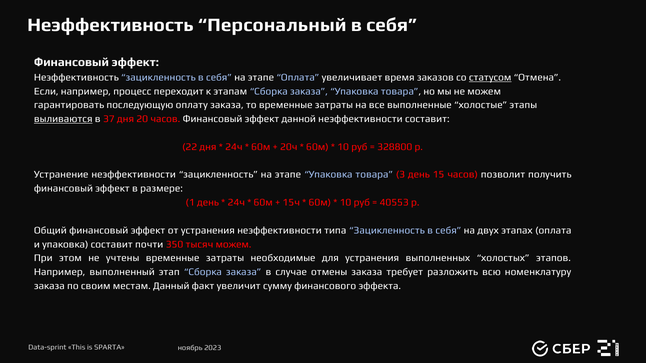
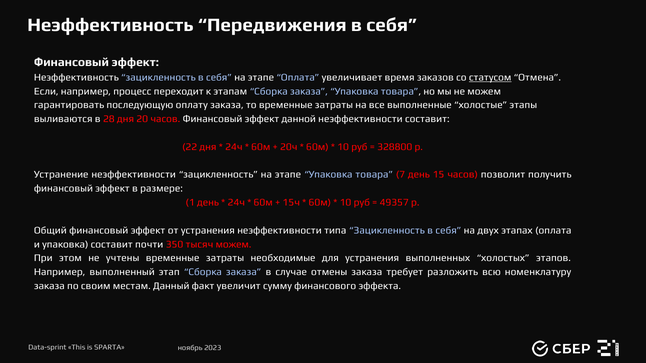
Персональный: Персональный -> Передвижения (272, 25)
выливаются underline: present -> none (63, 119)
37: 37 -> 28 (109, 119)
3: 3 -> 7 (400, 175)
40553: 40553 -> 49357 (394, 203)
